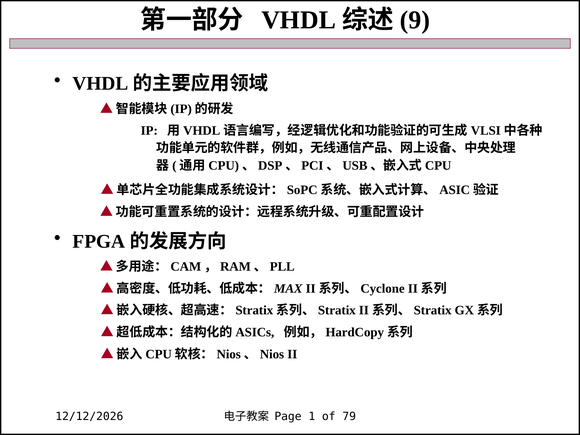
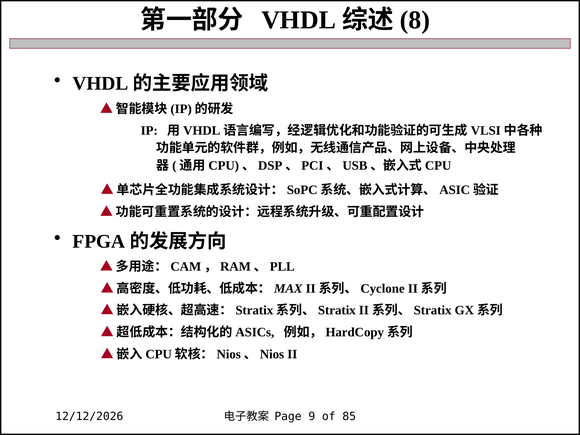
9: 9 -> 8 (415, 20)
1: 1 -> 9 (312, 416)
79: 79 -> 85 (349, 416)
